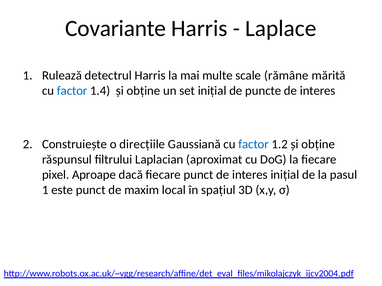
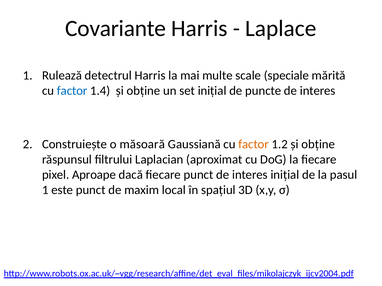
rămâne: rămâne -> speciale (286, 76)
direcțiile: direcțiile -> măsoară (142, 144)
factor colour: blue -> orange (254, 144)
